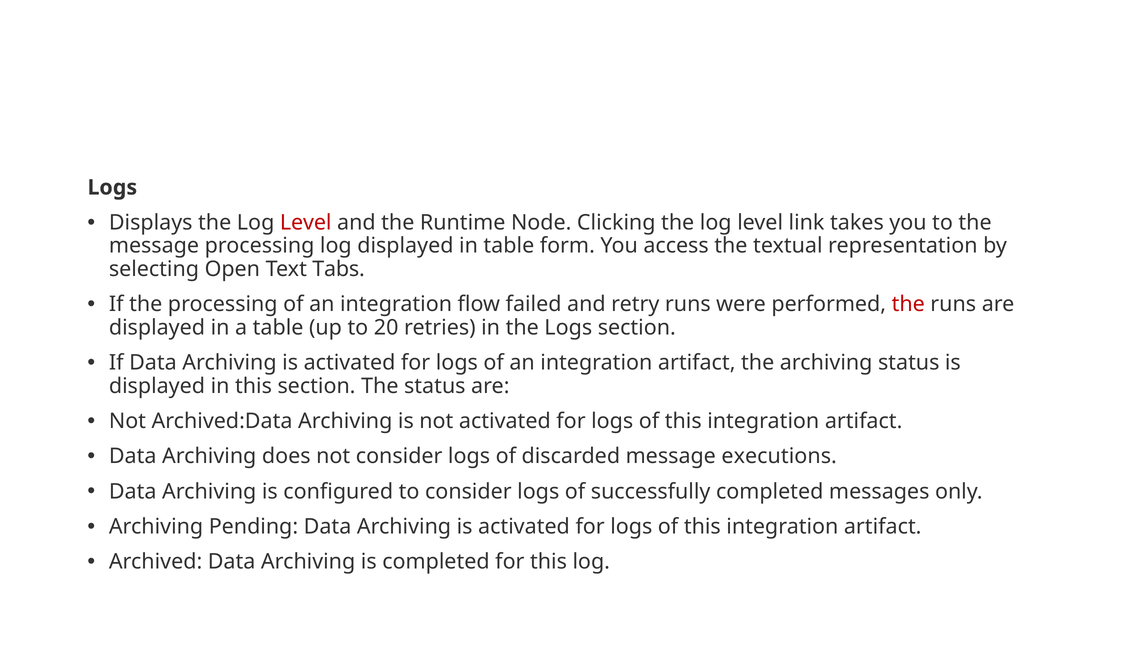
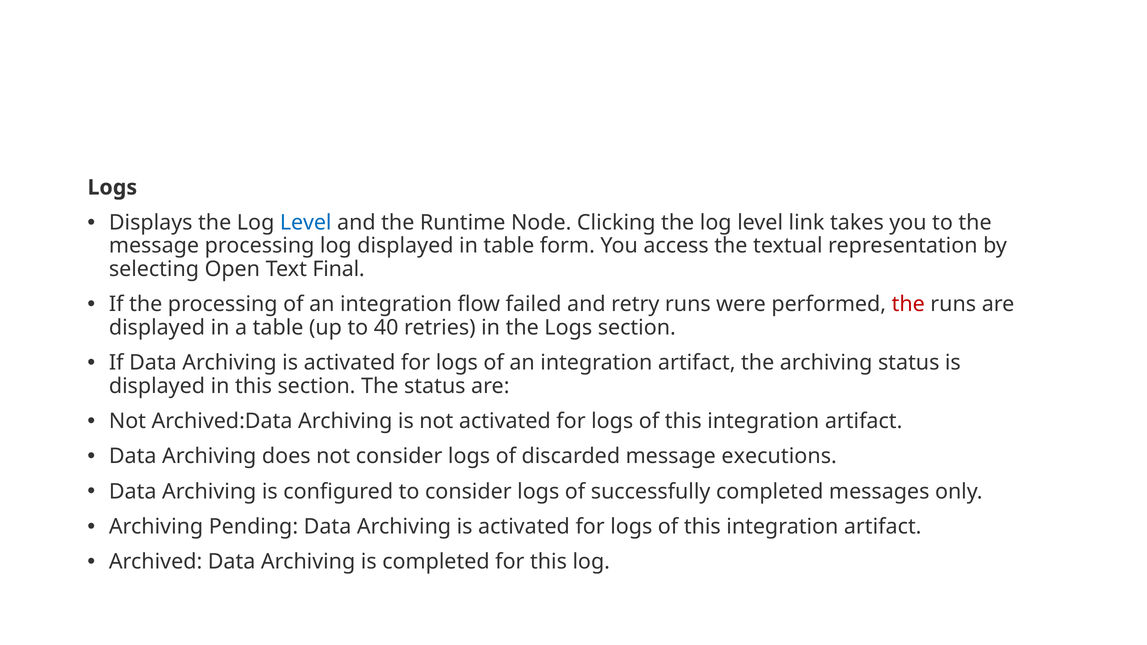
Level colour: red -> blue (306, 223)
Tabs: Tabs -> Final (339, 269)
20: 20 -> 40 (386, 328)
